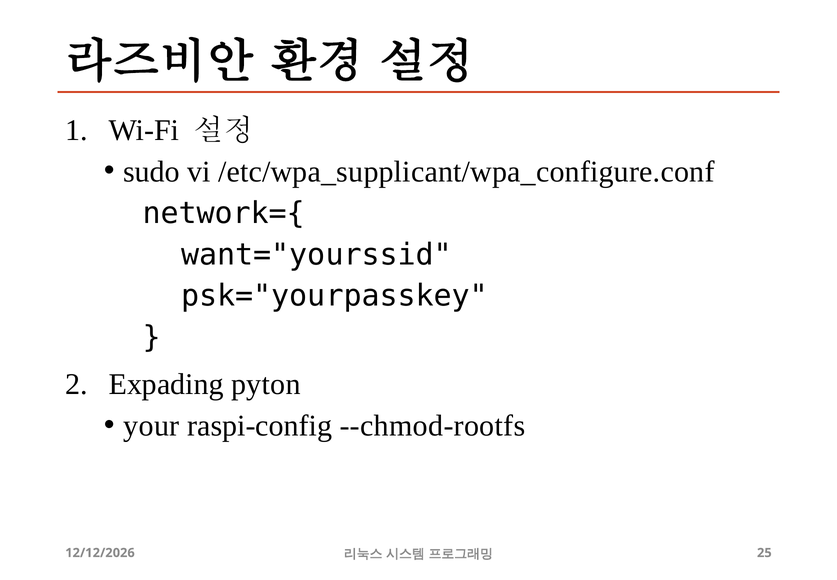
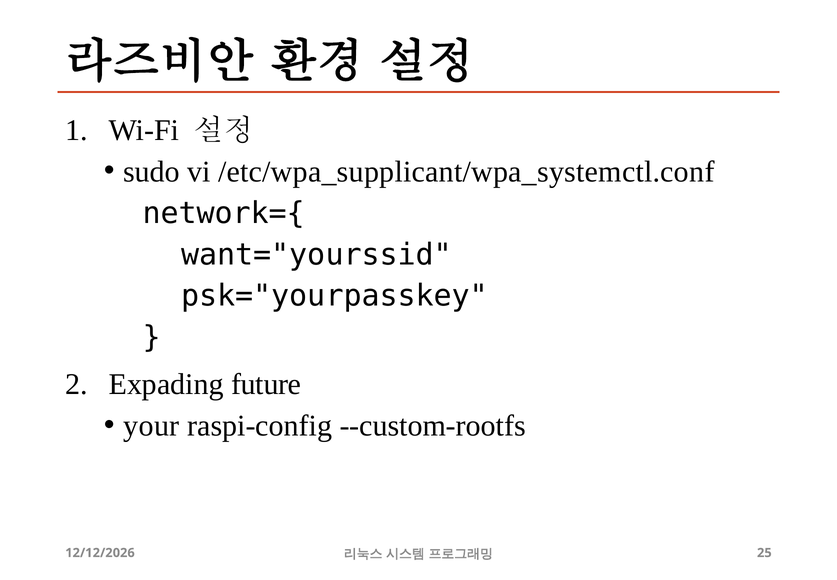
/etc/wpa_supplicant/wpa_configure.conf: /etc/wpa_supplicant/wpa_configure.conf -> /etc/wpa_supplicant/wpa_systemctl.conf (466, 171)
pyton: pyton -> future (266, 384)
--chmod-rootfs: --chmod-rootfs -> --custom-rootfs (433, 425)
